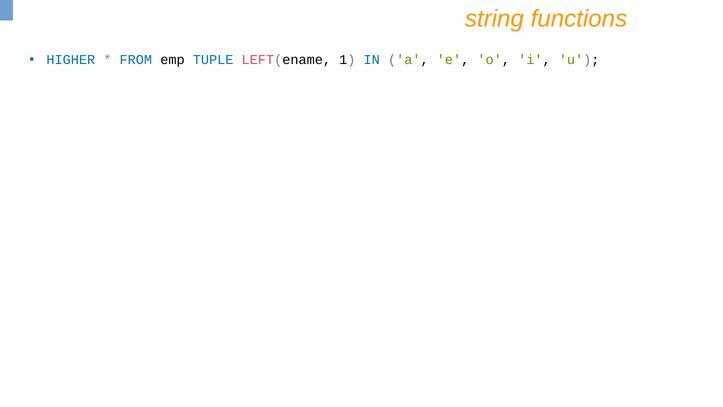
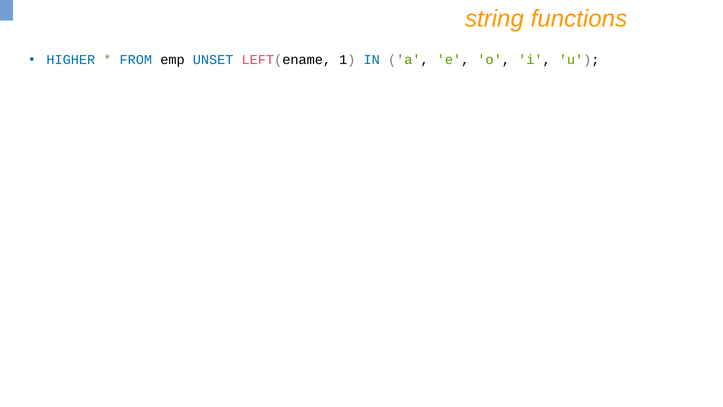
TUPLE: TUPLE -> UNSET (213, 60)
